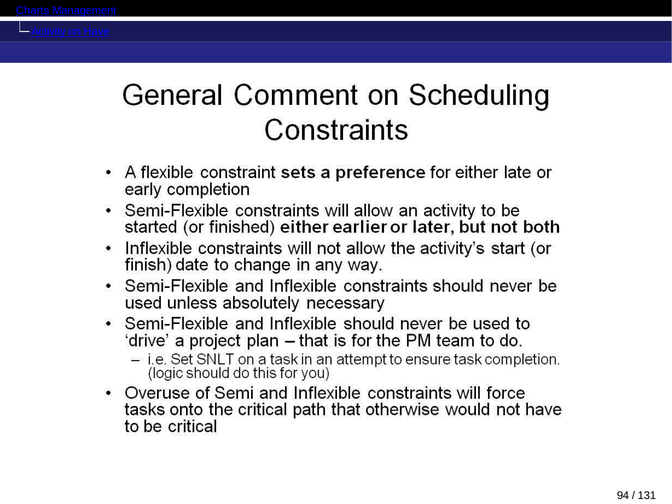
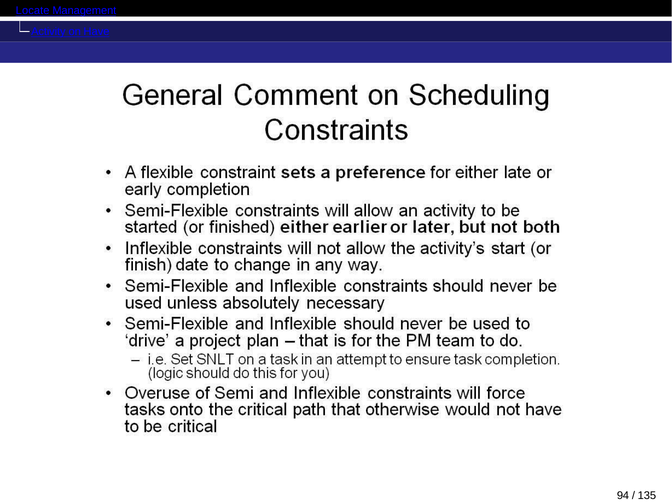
Charts: Charts -> Locate (33, 11)
131: 131 -> 135 (647, 496)
